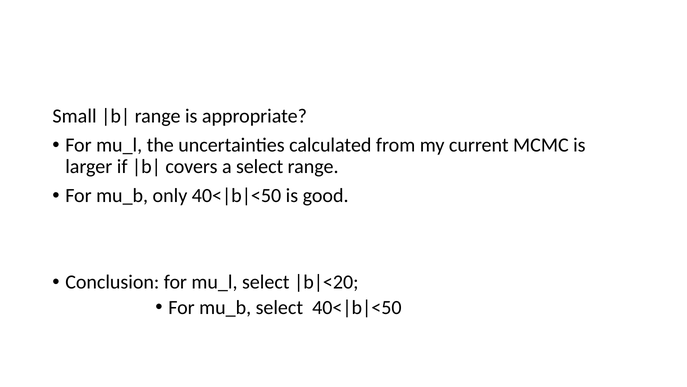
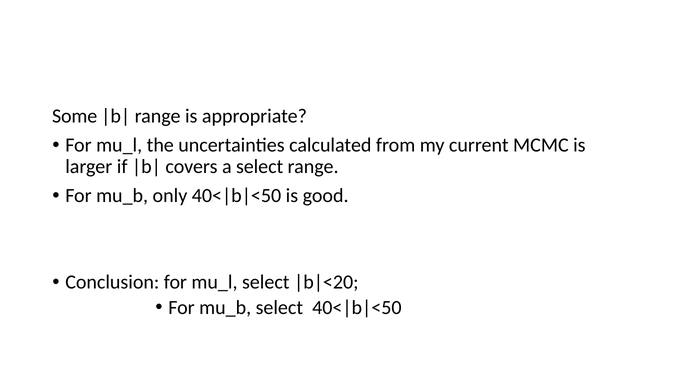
Small: Small -> Some (75, 116)
